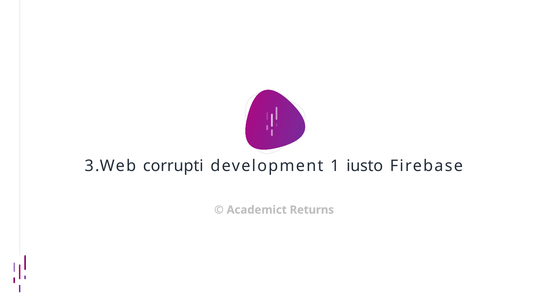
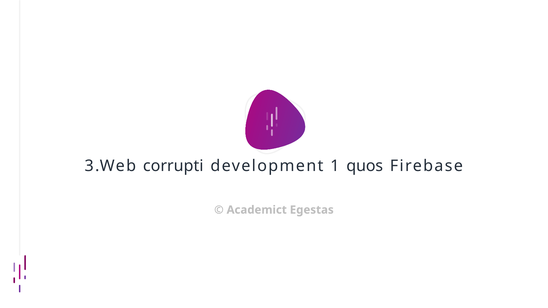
iusto: iusto -> quos (365, 166)
Returns: Returns -> Egestas (312, 210)
